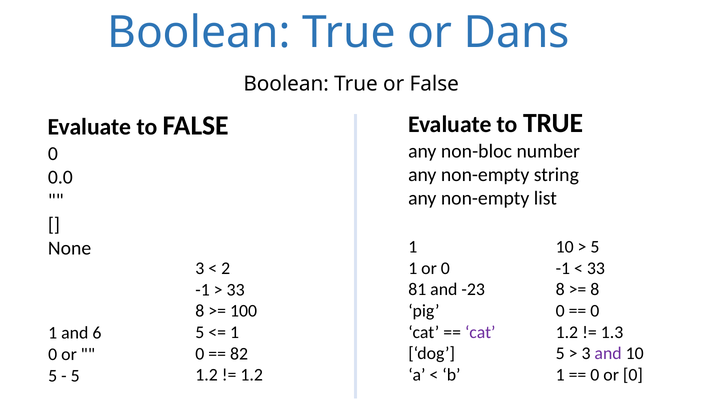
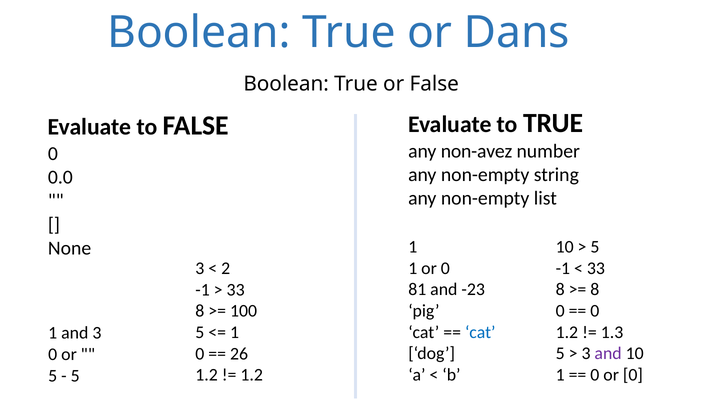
non-bloc: non-bloc -> non-avez (477, 151)
cat colour: purple -> blue (480, 332)
and 6: 6 -> 3 (97, 333)
82: 82 -> 26 (239, 354)
